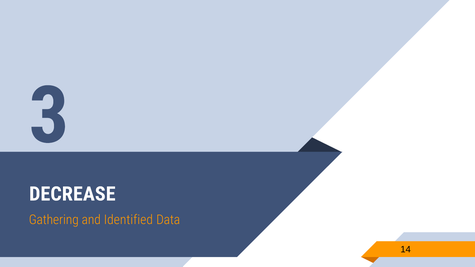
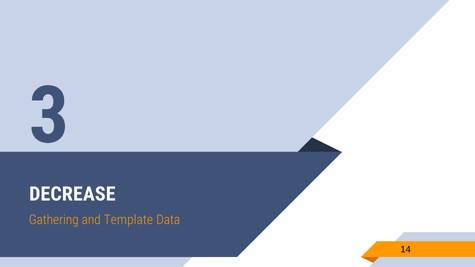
Identified: Identified -> Template (128, 220)
